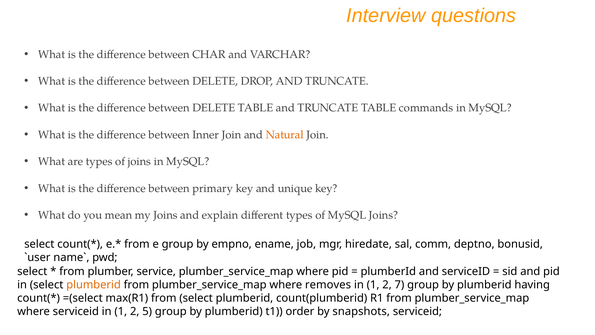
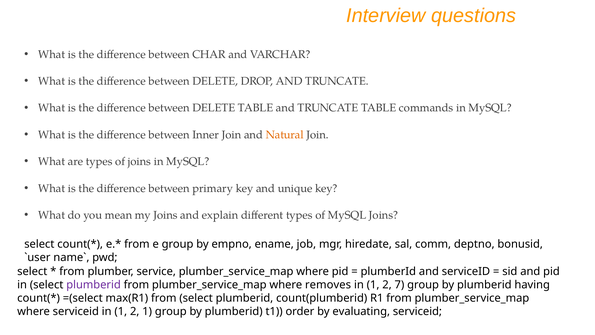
plumberid colour: orange -> purple (94, 284)
2 5: 5 -> 1 (147, 311)
snapshots: snapshots -> evaluating (361, 311)
